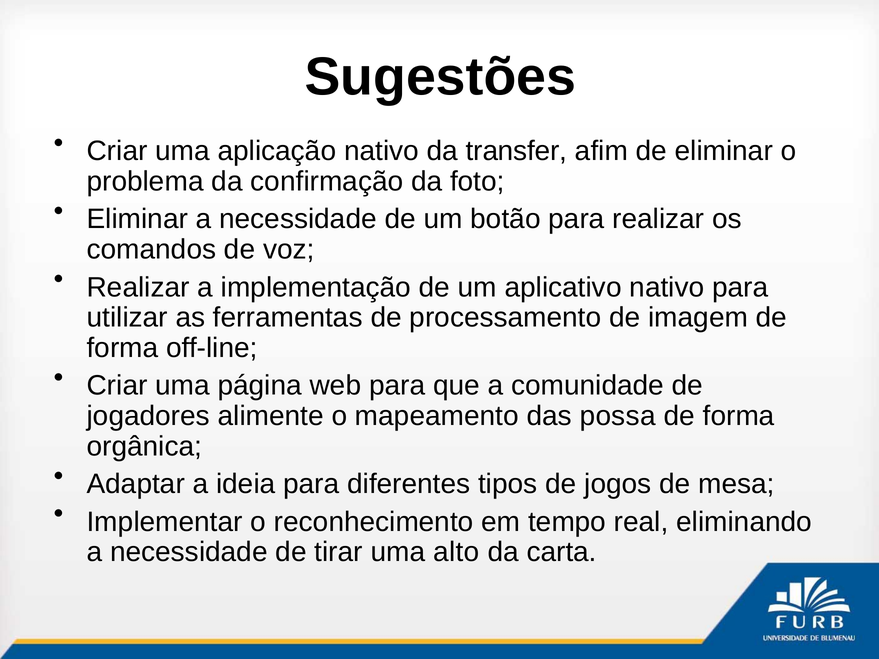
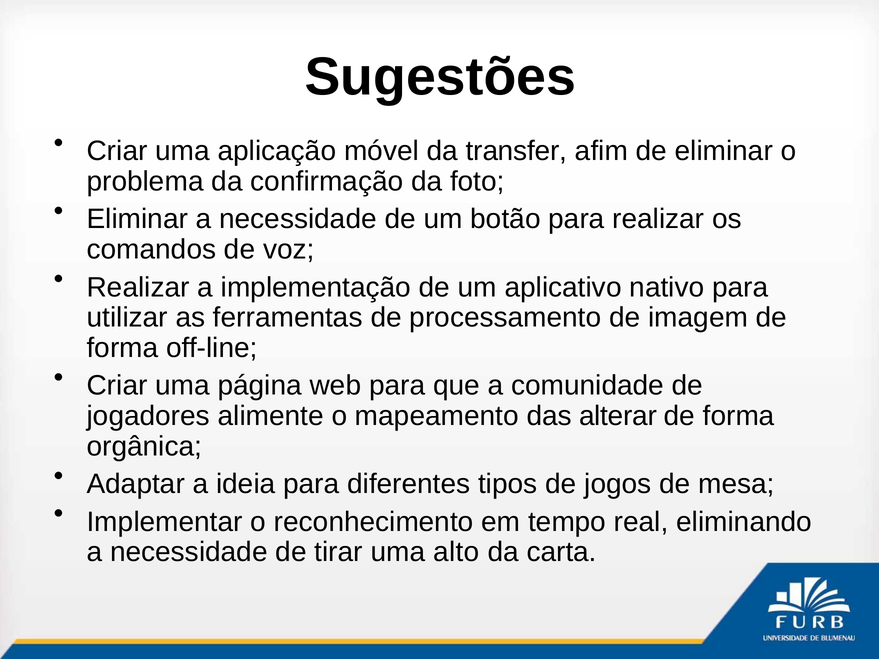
aplicação nativo: nativo -> móvel (381, 151)
possa: possa -> alterar (618, 416)
